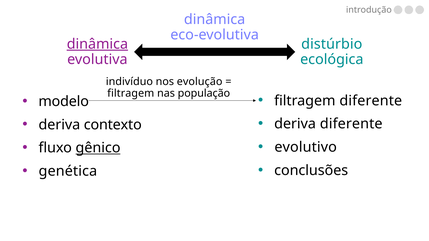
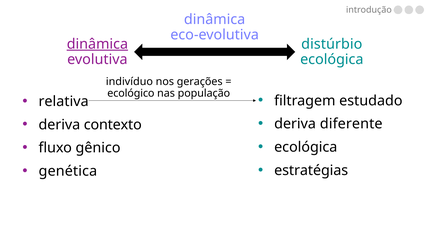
evolução: evolução -> gerações (200, 82)
filtragem: filtragem -> ecológico (131, 93)
filtragem diferente: diferente -> estudado (371, 101)
modelo: modelo -> relativa (64, 102)
evolutivo: evolutivo -> ecológica (306, 147)
gênico underline: present -> none (98, 148)
conclusões: conclusões -> estratégias (311, 171)
